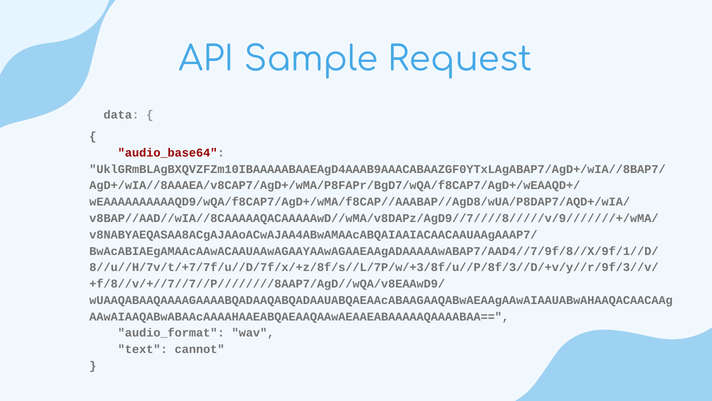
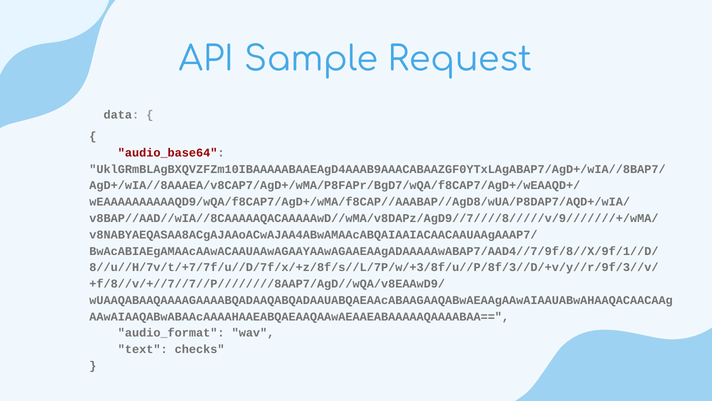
cannot: cannot -> checks (200, 349)
